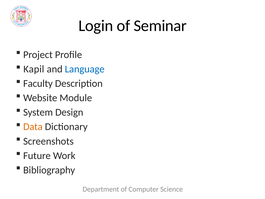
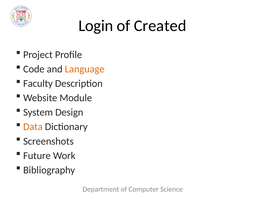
Seminar: Seminar -> Created (160, 26)
Kapil: Kapil -> Code (34, 69)
Language colour: blue -> orange (85, 69)
